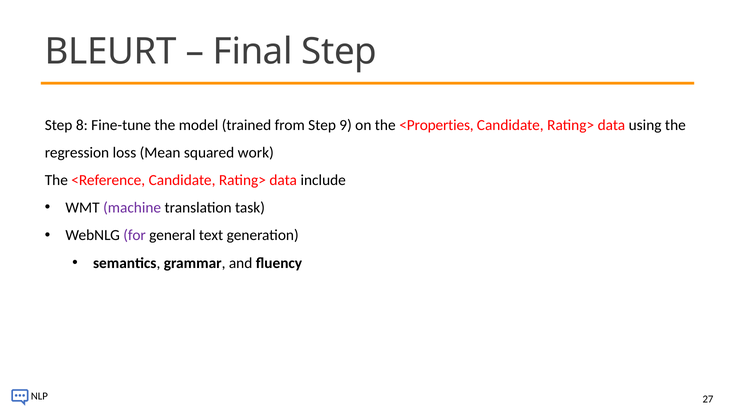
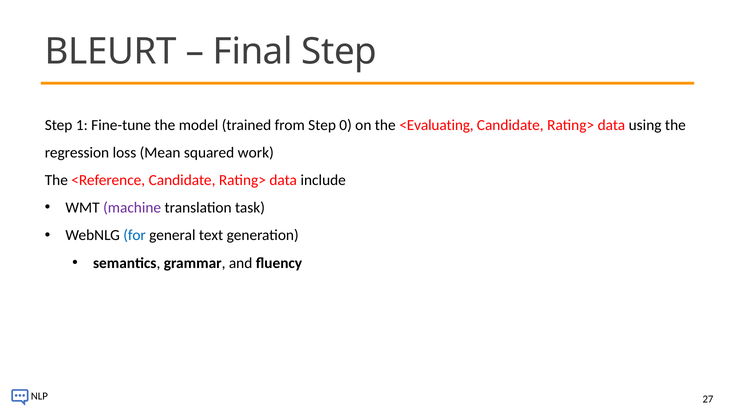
8: 8 -> 1 (82, 125)
9: 9 -> 0 (346, 125)
<Properties: <Properties -> <Evaluating (437, 125)
for colour: purple -> blue (135, 235)
